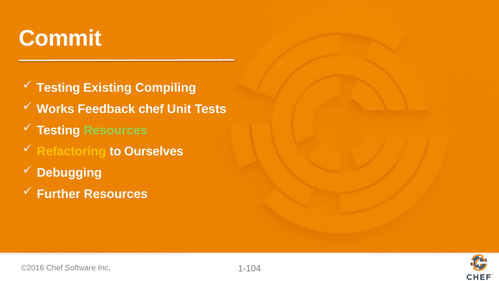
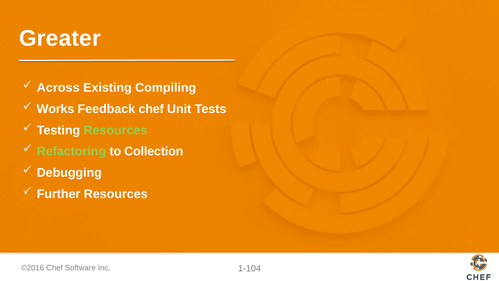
Commit: Commit -> Greater (60, 38)
Testing: Testing -> Across (58, 88)
Refactoring colour: yellow -> light green (71, 151)
Ourselves: Ourselves -> Collection (154, 151)
